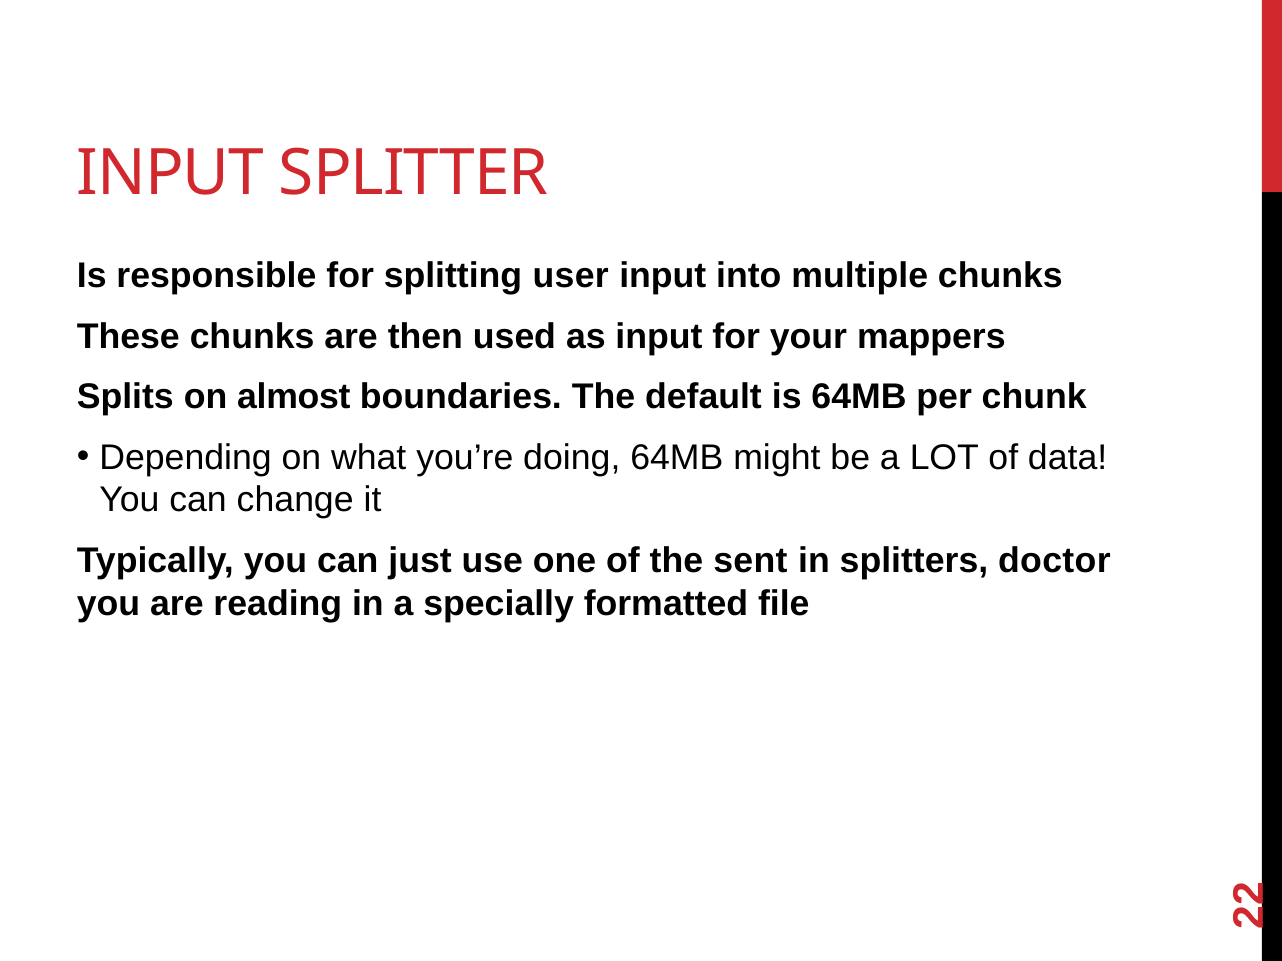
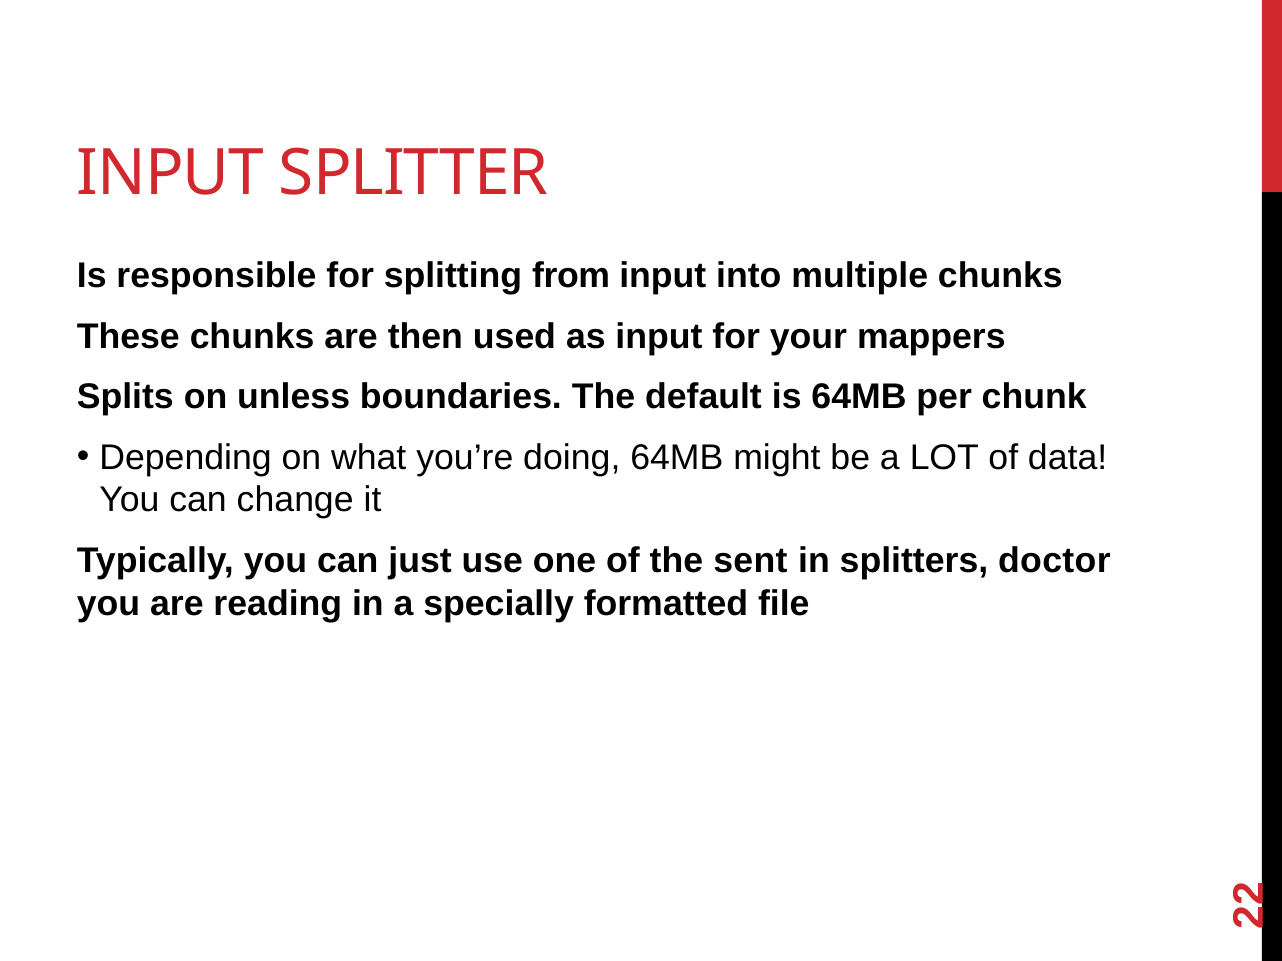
user: user -> from (571, 276)
almost: almost -> unless (294, 397)
